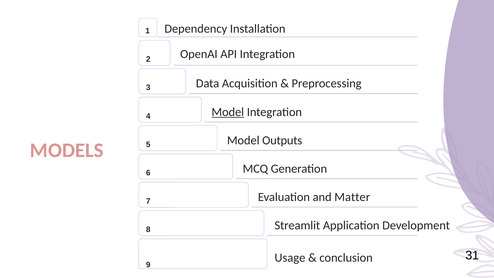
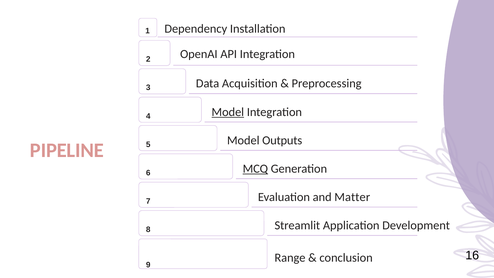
MODELS: MODELS -> PIPELINE (67, 150)
MCQ underline: none -> present (255, 169)
Usage: Usage -> Range (290, 258)
31: 31 -> 16 (472, 255)
